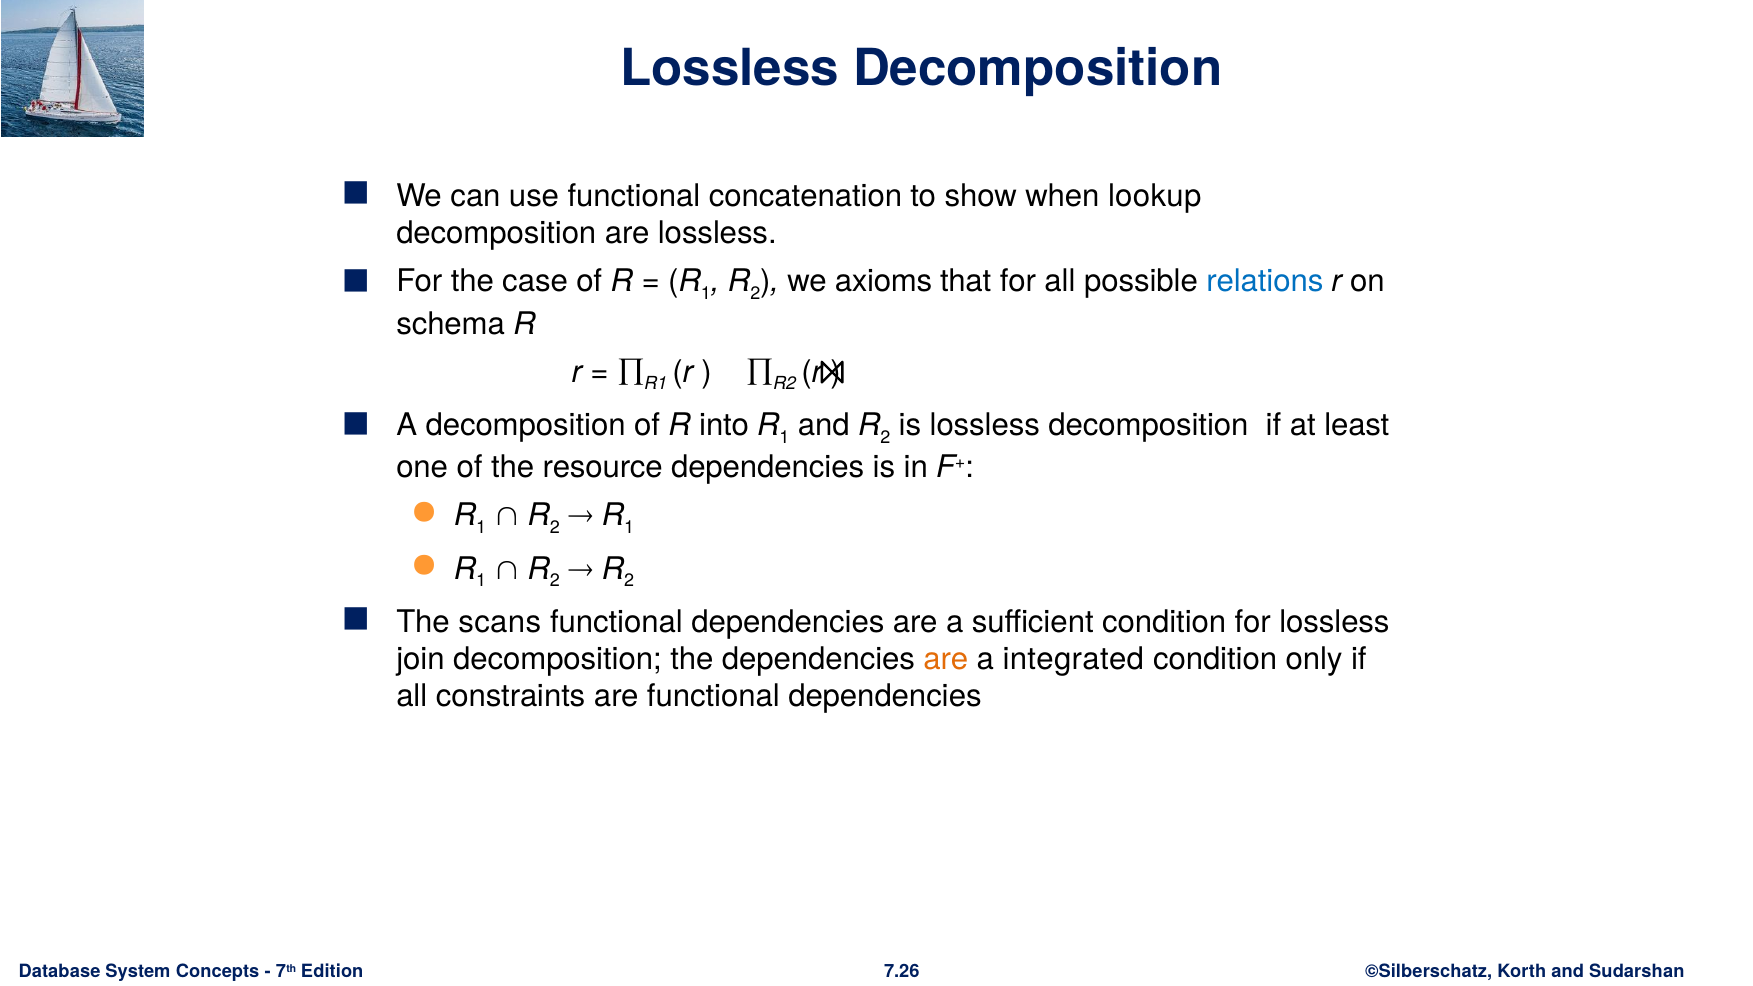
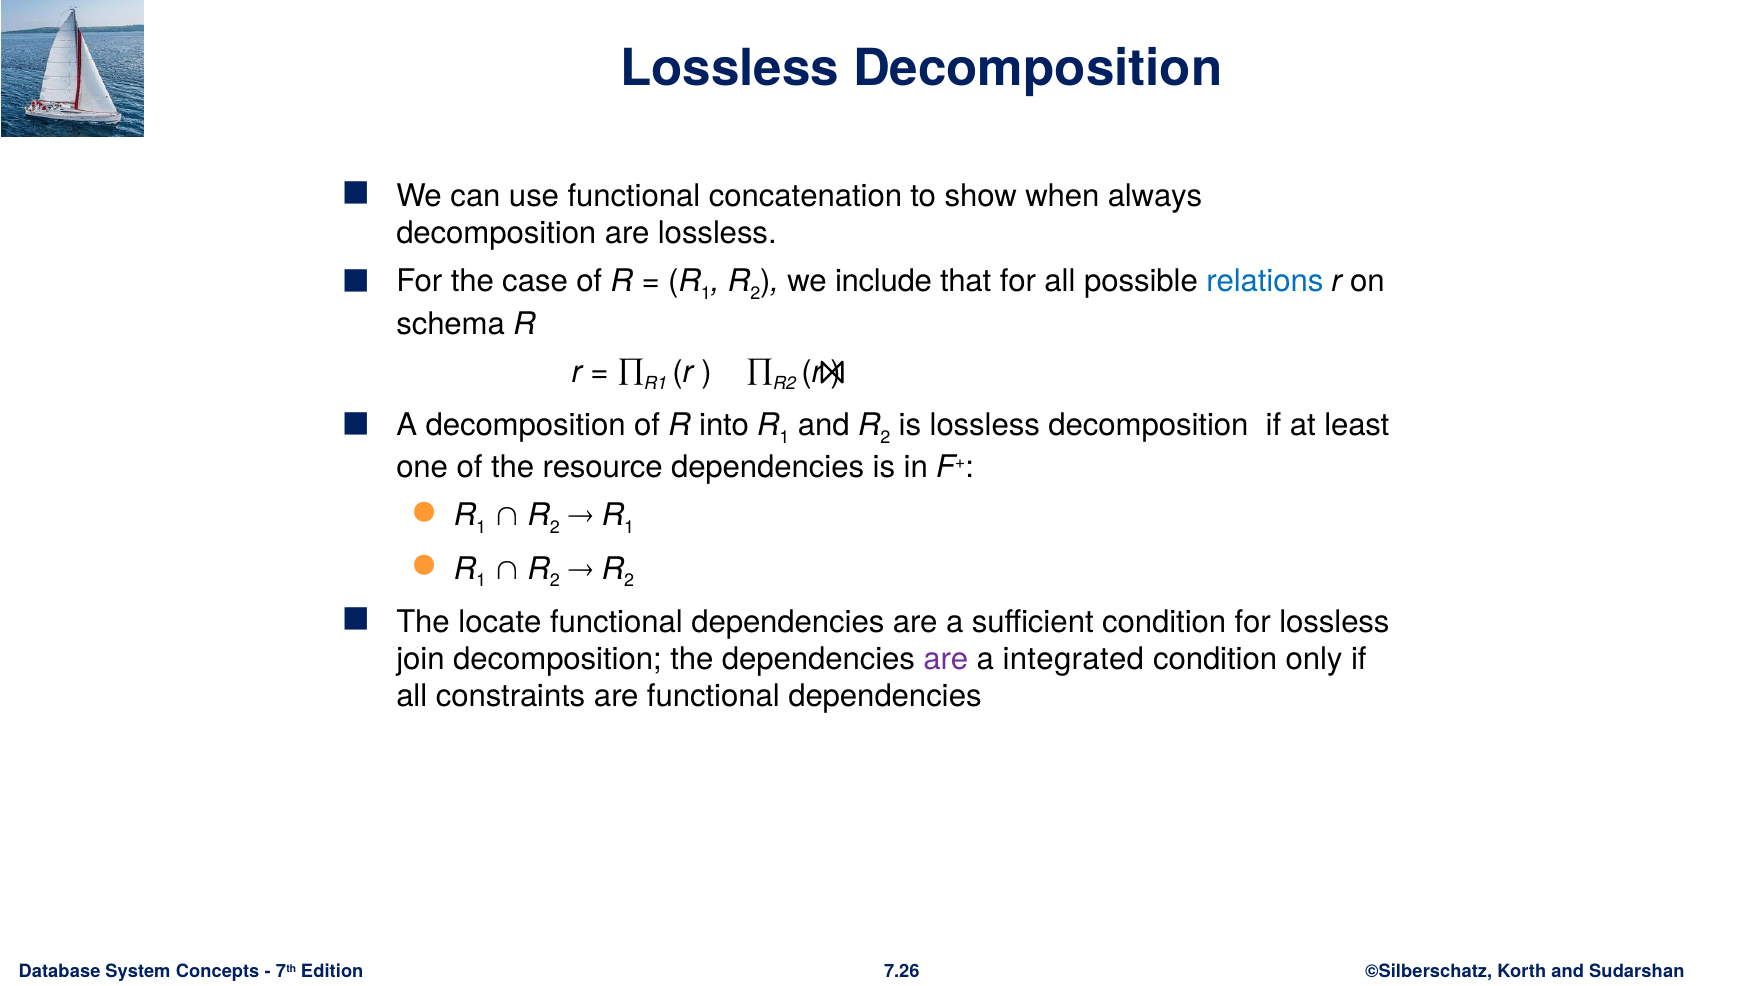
lookup: lookup -> always (1155, 196)
axioms: axioms -> include (883, 282)
scans: scans -> locate (500, 622)
are colour: orange -> purple (946, 659)
